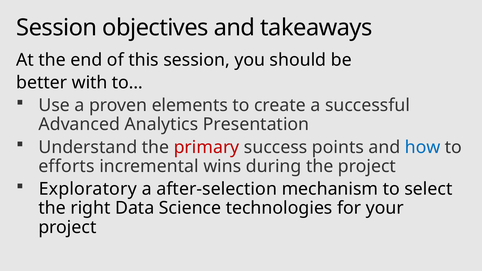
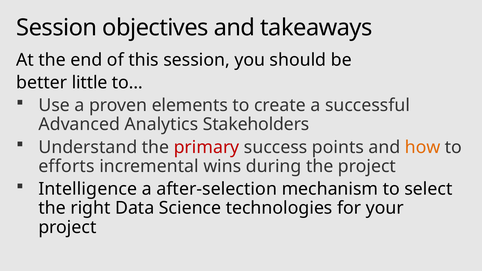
with: with -> little (90, 83)
Presentation: Presentation -> Stakeholders (256, 125)
how colour: blue -> orange (423, 147)
Exploratory: Exploratory -> Intelligence (88, 189)
